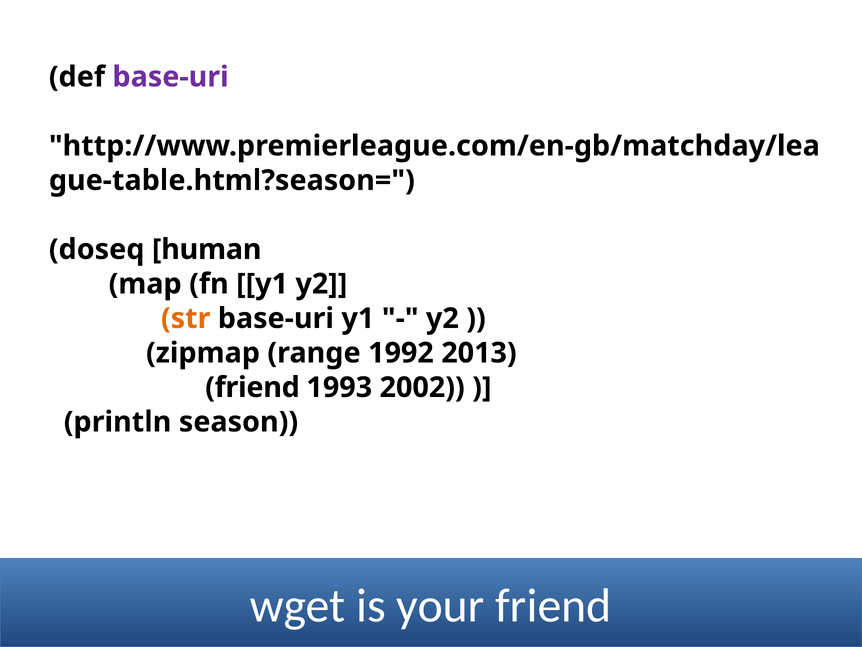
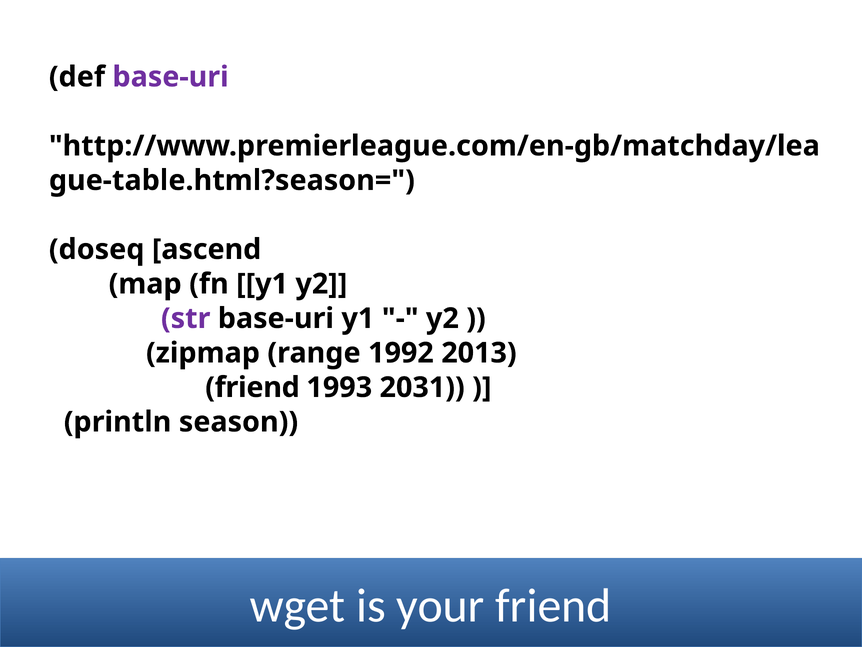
human: human -> ascend (207, 249)
str colour: orange -> purple (186, 318)
2002: 2002 -> 2031 (422, 387)
